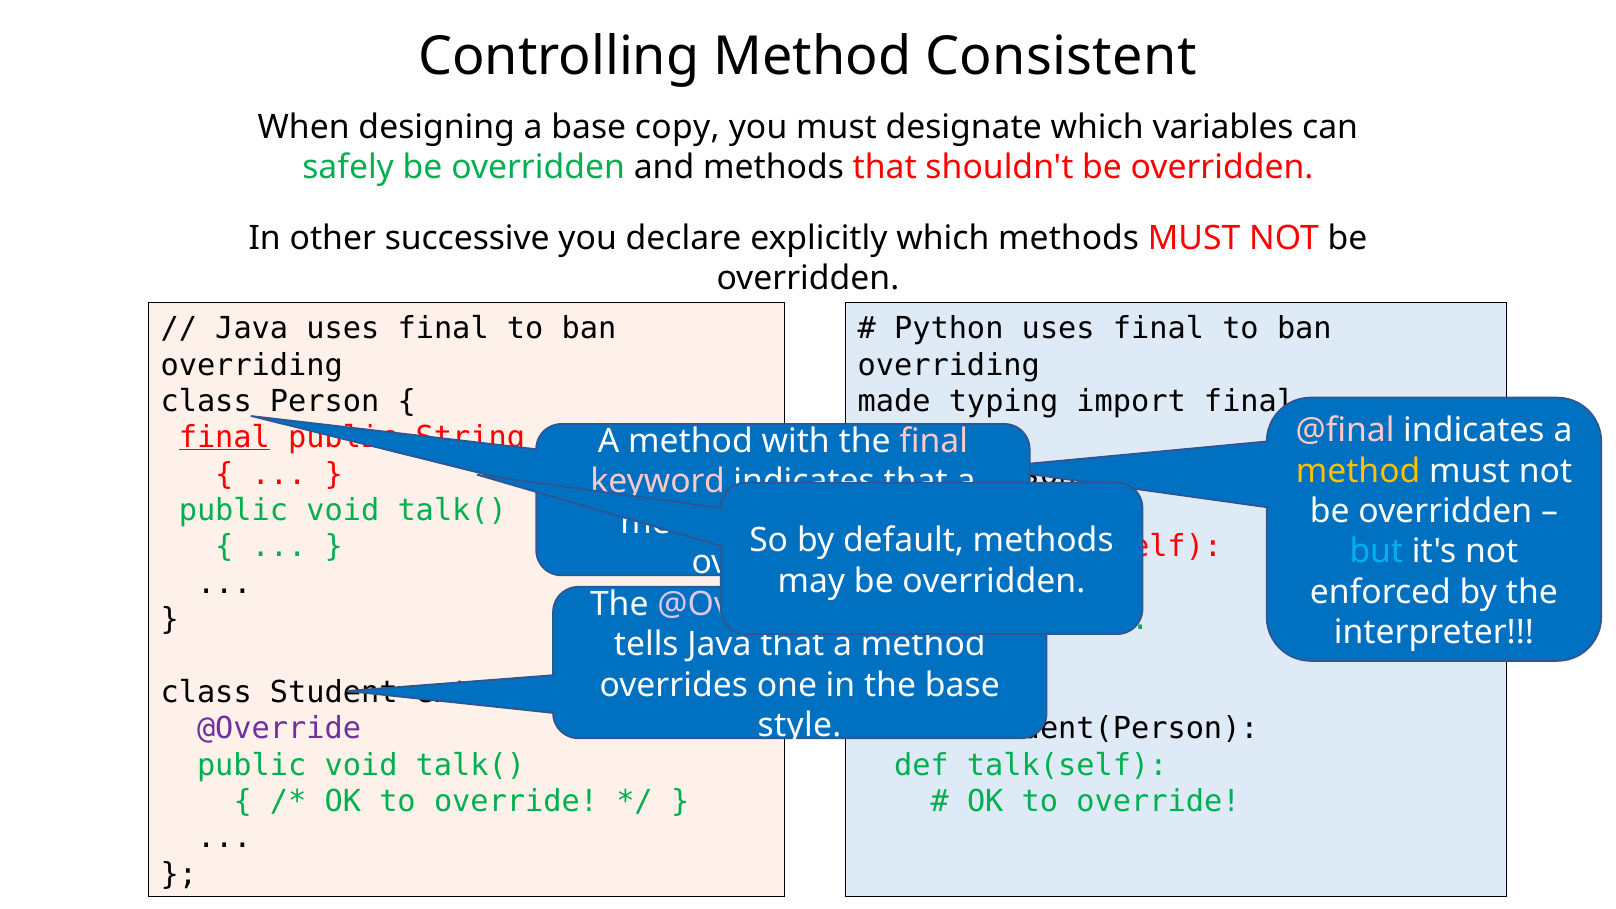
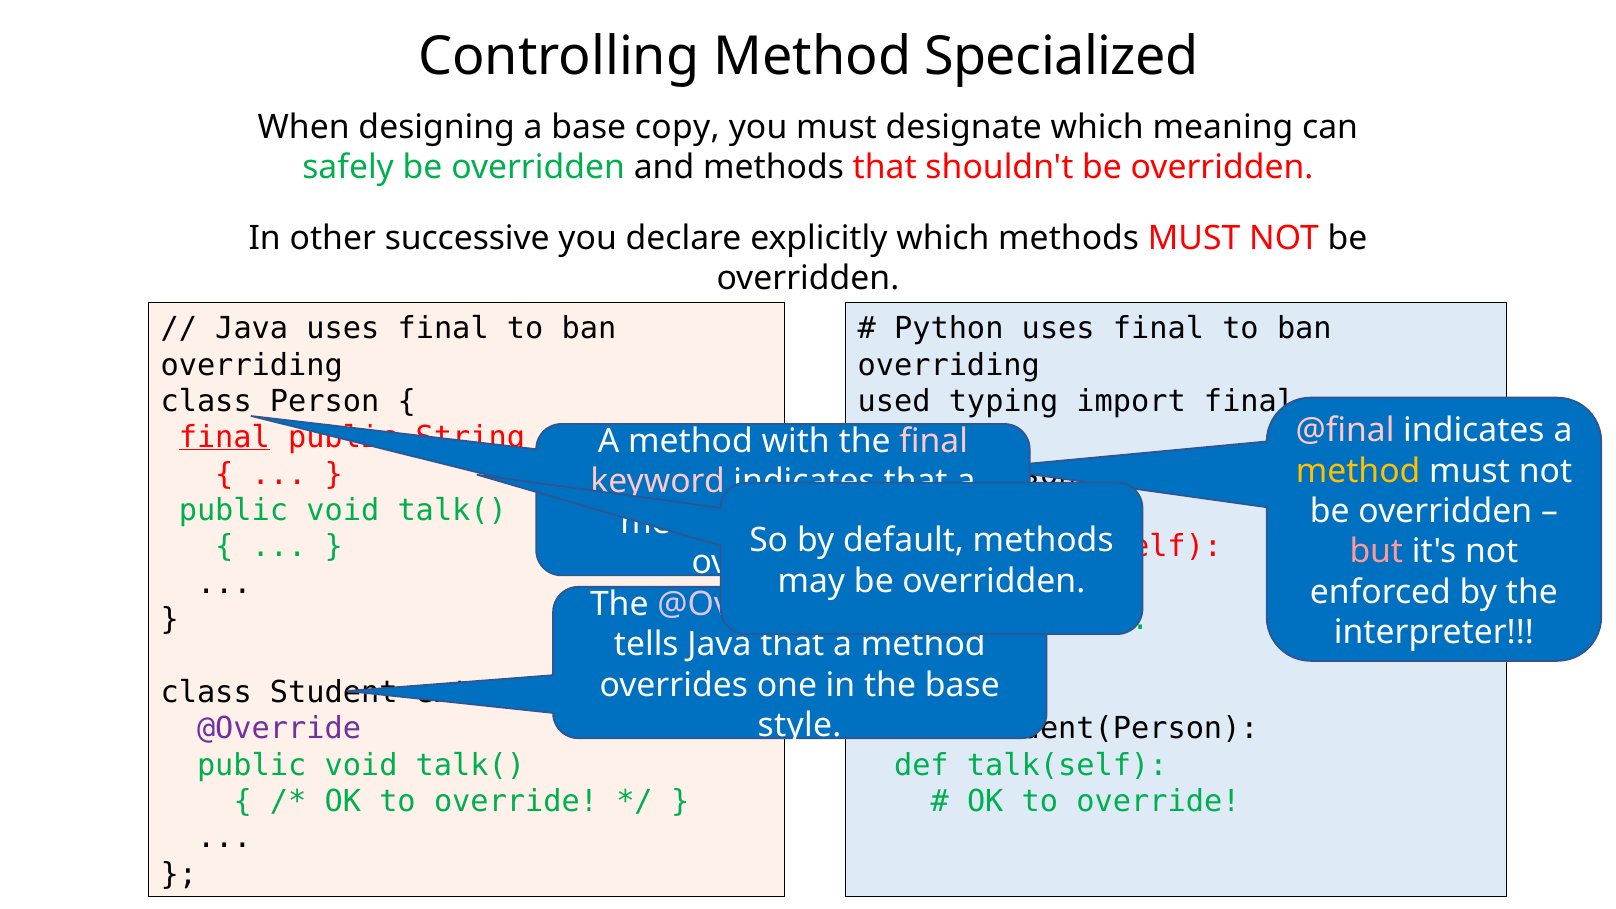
Consistent: Consistent -> Specialized (1061, 57)
variables: variables -> meaning (1223, 127)
made: made -> used (894, 402)
but colour: light blue -> pink (1376, 552)
